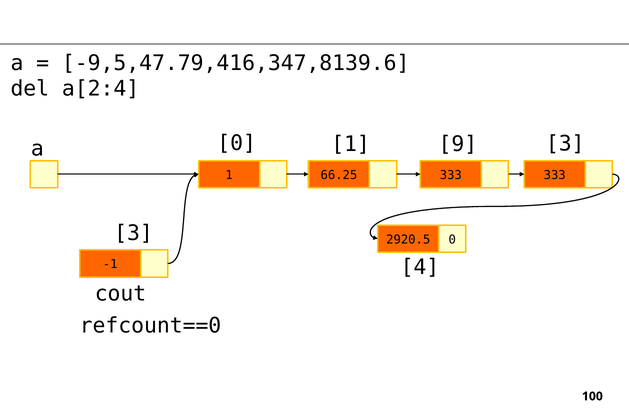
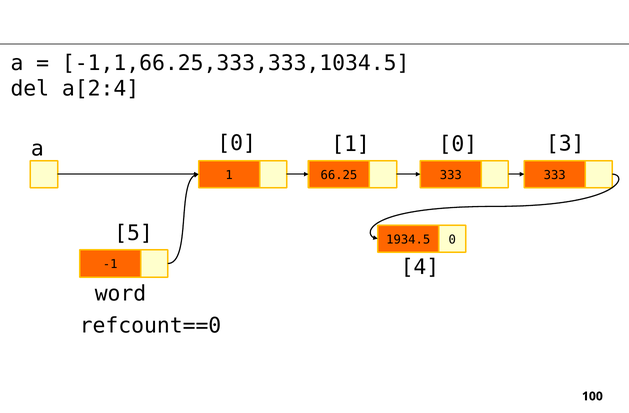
-9,5,47.79,416,347,8139.6: -9,5,47.79,416,347,8139.6 -> -1,1,66.25,333,333,1034.5 (236, 63)
1 9: 9 -> 0 (458, 144)
3: 3 -> 5 (134, 233)
2920.5: 2920.5 -> 1934.5 (408, 240)
cout: cout -> word (120, 294)
